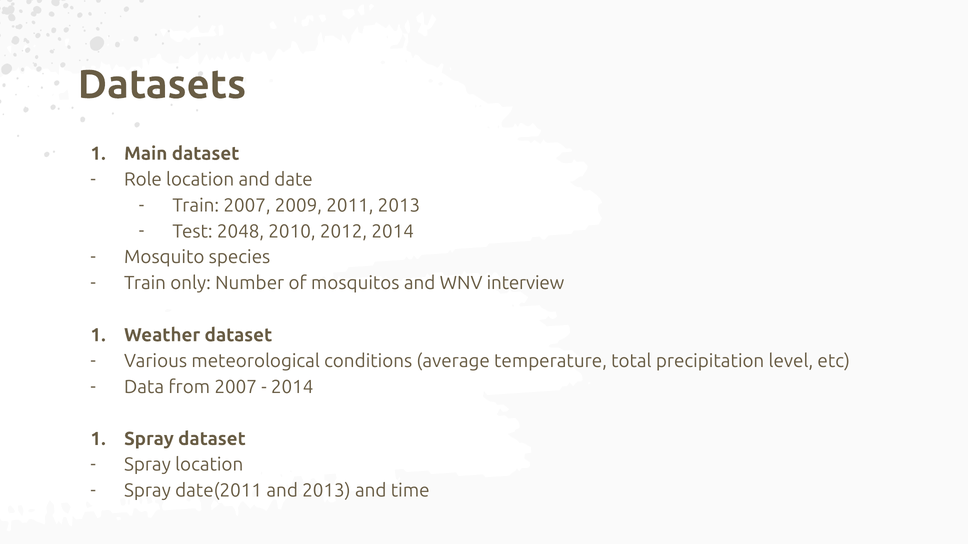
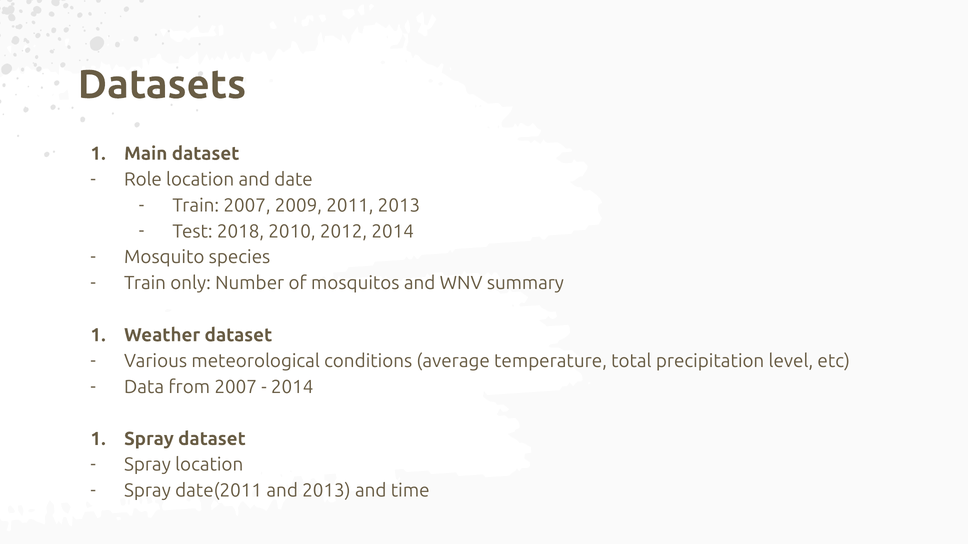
2048: 2048 -> 2018 (241, 232)
interview: interview -> summary (525, 283)
